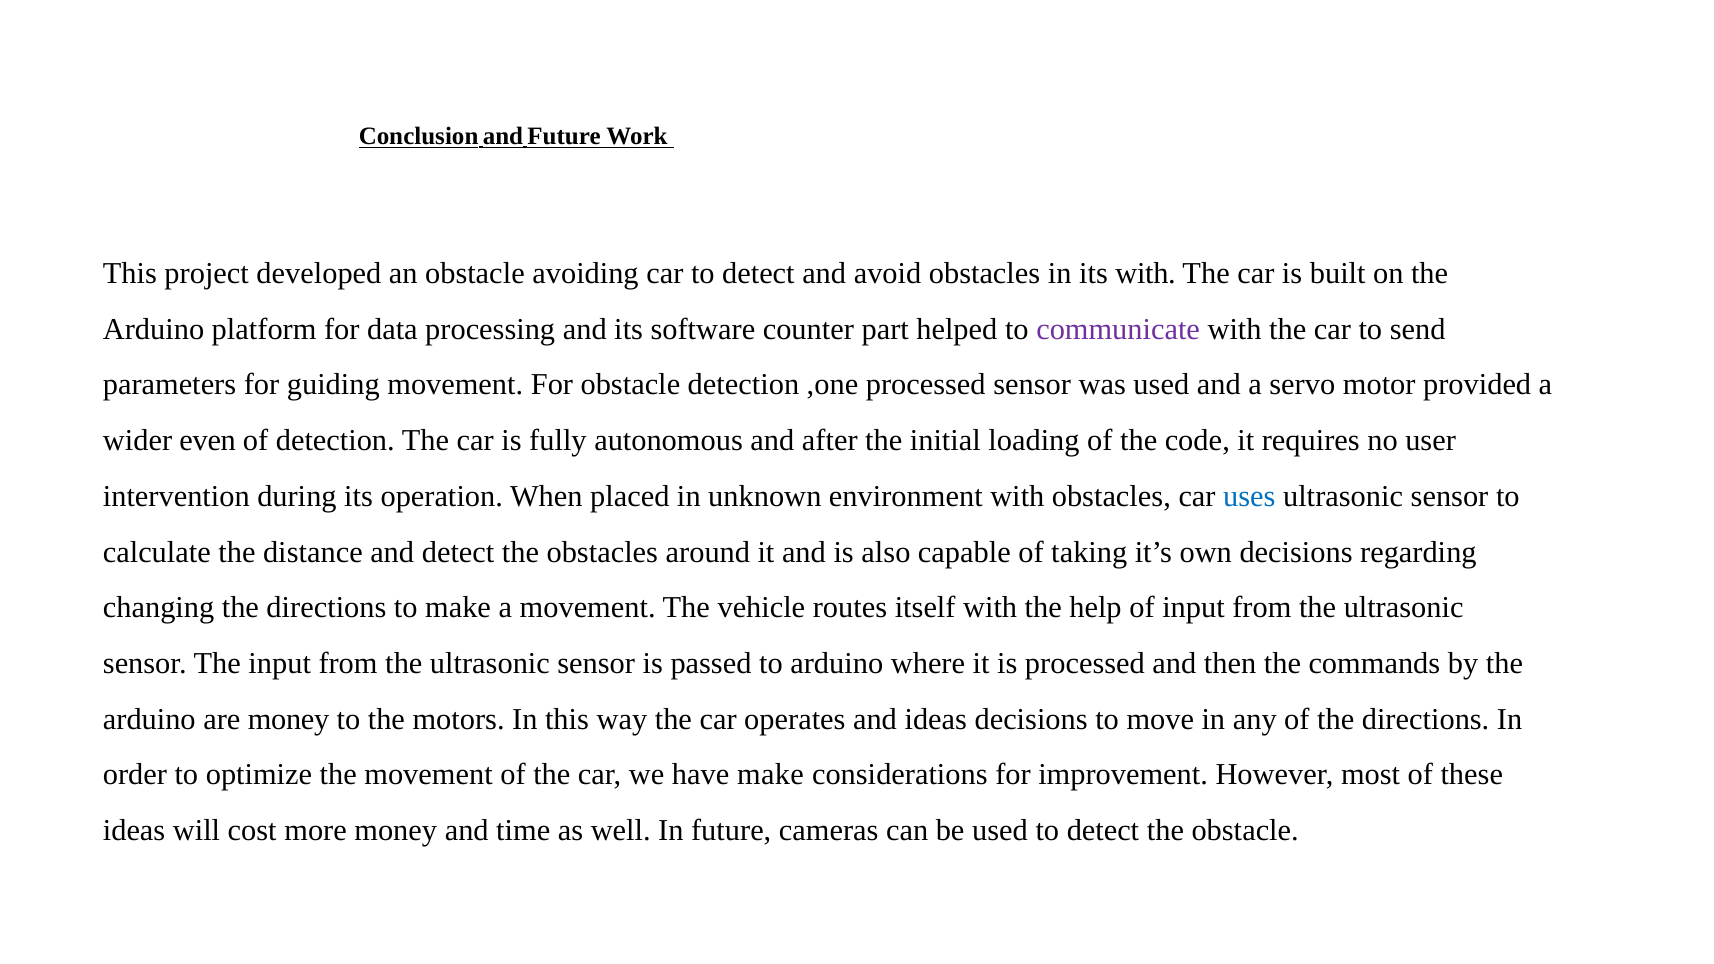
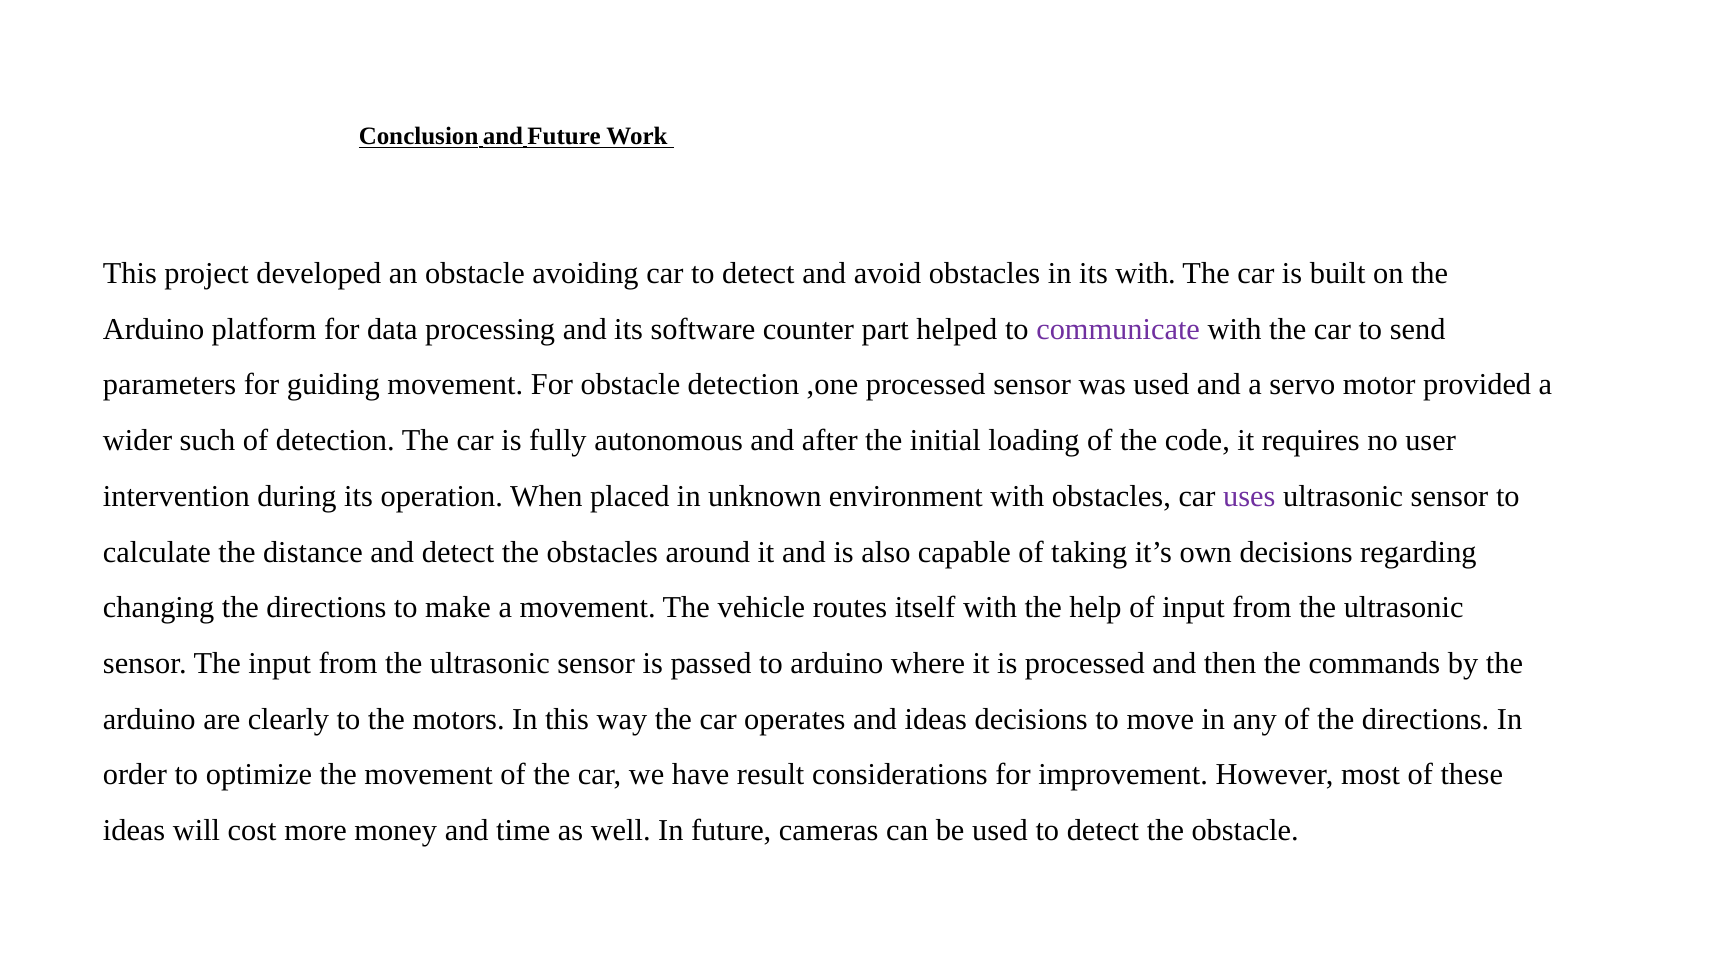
even: even -> such (207, 441)
uses colour: blue -> purple (1249, 496)
are money: money -> clearly (289, 719)
have make: make -> result (771, 775)
